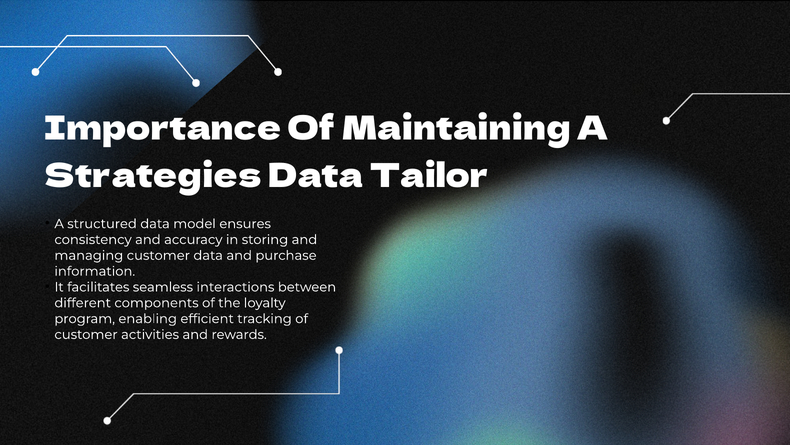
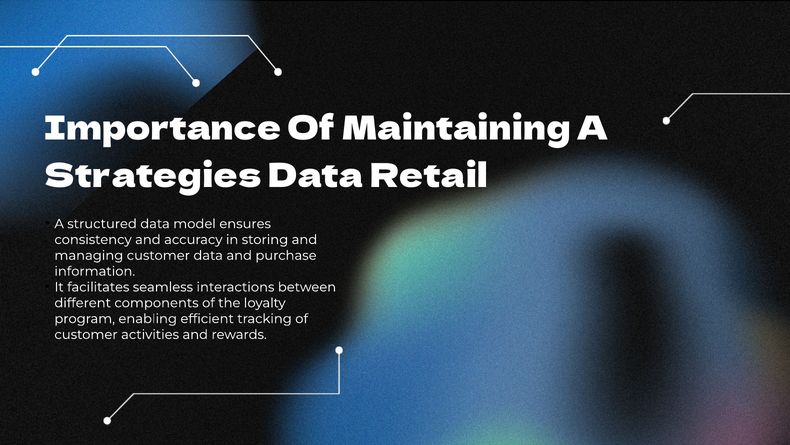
Tailor: Tailor -> Retail (429, 176)
